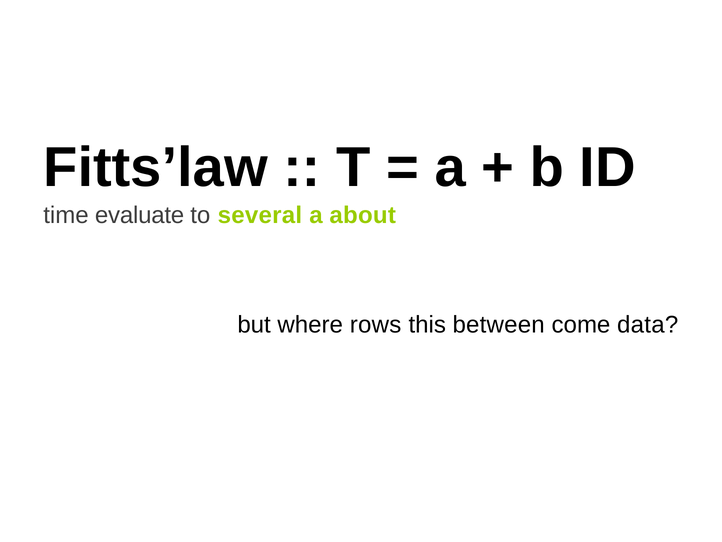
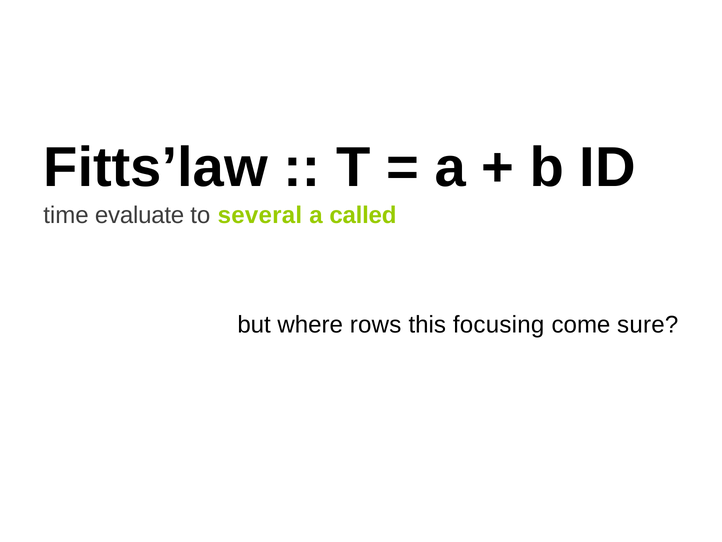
about: about -> called (363, 215)
between: between -> focusing (499, 325)
data: data -> sure (648, 325)
